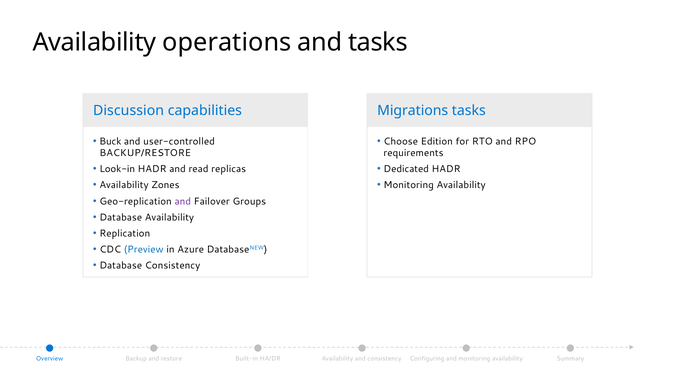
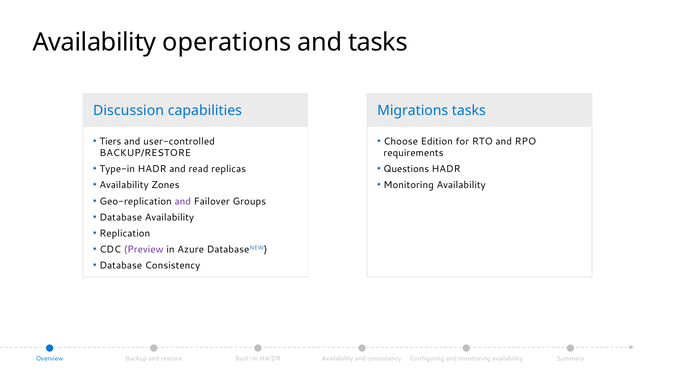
Buck: Buck -> Tiers (110, 141)
Look-in: Look-in -> Type-in (117, 169)
Dedicated: Dedicated -> Questions (406, 169)
Preview colour: blue -> purple (144, 249)
